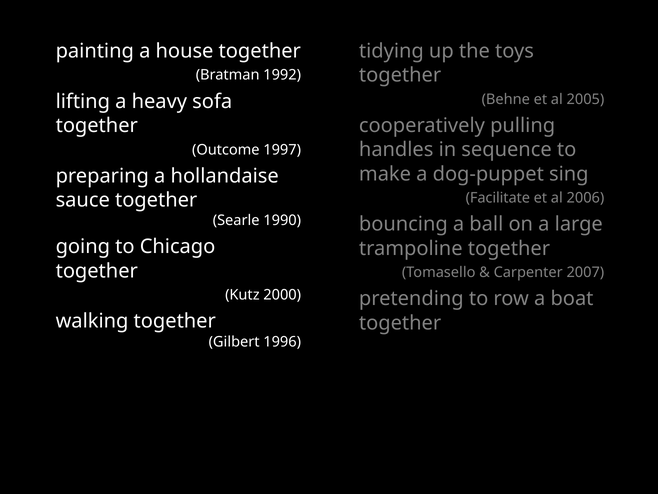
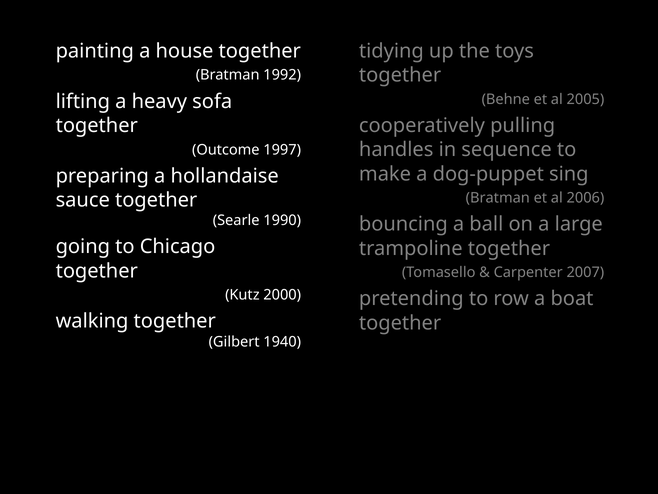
Facilitate: Facilitate -> Bratman (498, 198)
1996: 1996 -> 1940 (282, 341)
